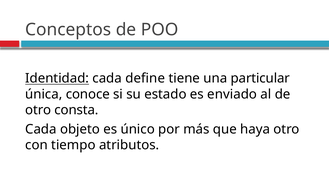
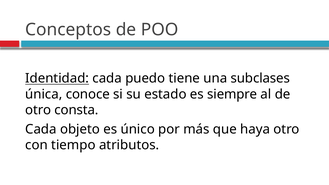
define: define -> puedo (145, 78)
particular: particular -> subclases (260, 78)
enviado: enviado -> siempre (232, 94)
